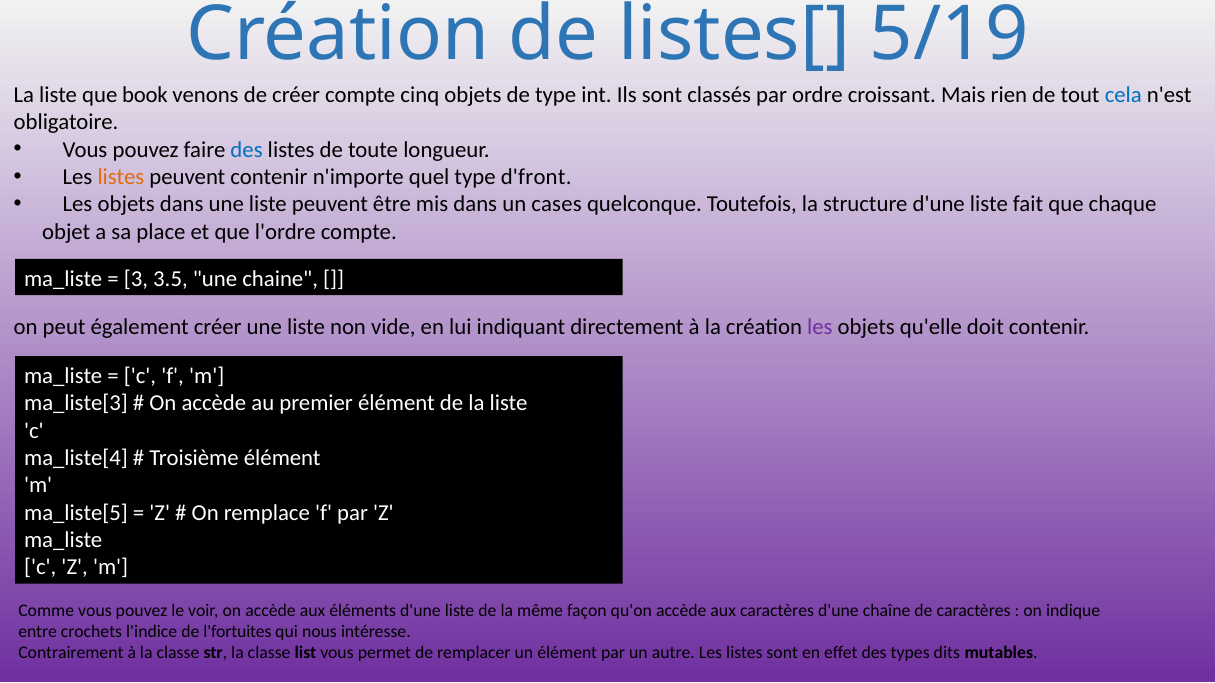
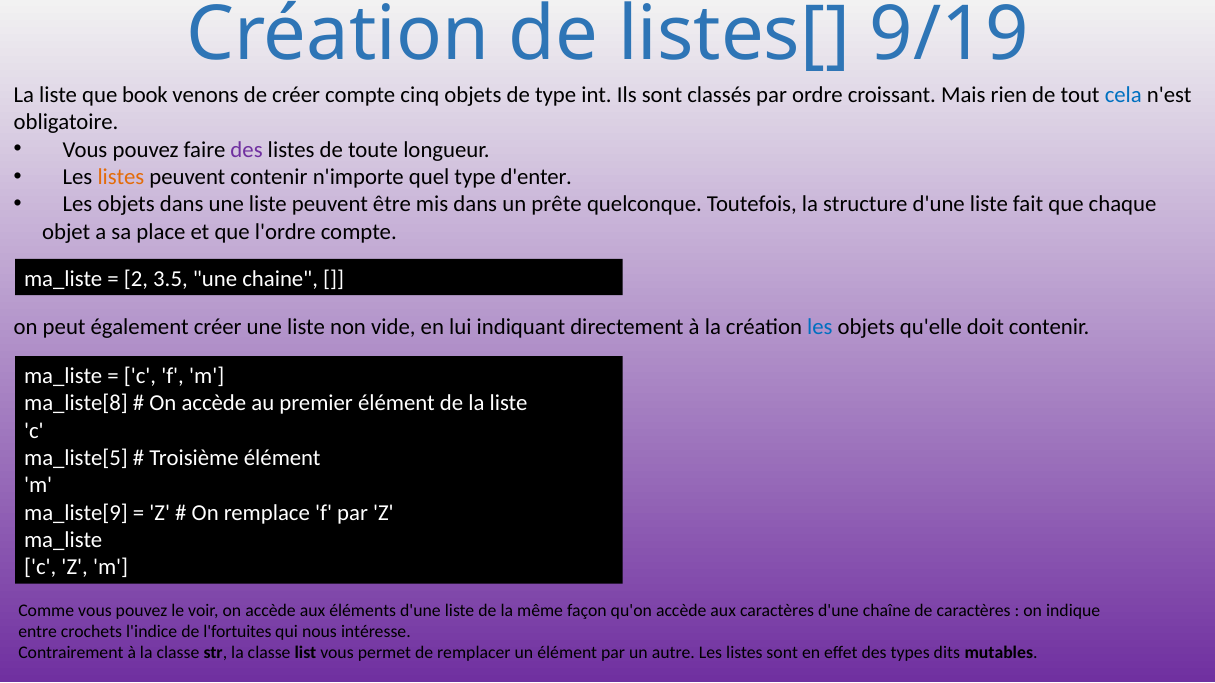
5/19: 5/19 -> 9/19 (949, 35)
des colour: blue -> purple (247, 150)
d'front: d'front -> d'enter (536, 177)
cases: cases -> prête (557, 204)
3: 3 -> 2 (136, 279)
les colour: purple -> blue (820, 328)
ma_liste[3: ma_liste[3 -> ma_liste[8 (76, 404)
ma_liste[4: ma_liste[4 -> ma_liste[5 (76, 458)
ma_liste[5: ma_liste[5 -> ma_liste[9 (76, 513)
